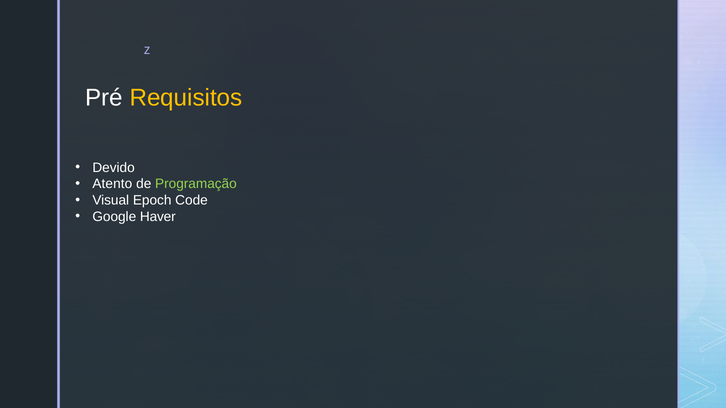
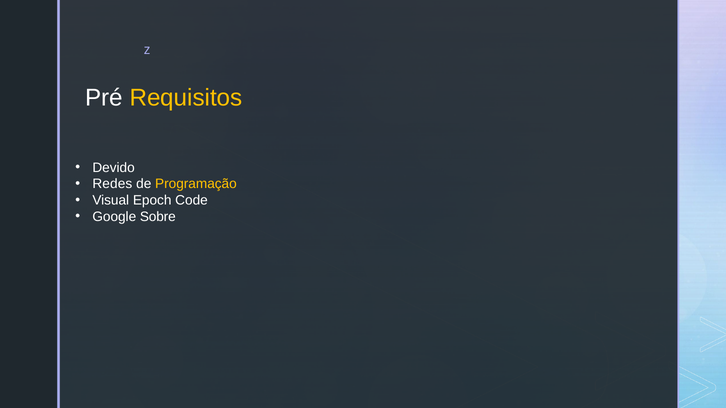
Atento: Atento -> Redes (112, 184)
Programação colour: light green -> yellow (196, 184)
Haver: Haver -> Sobre (158, 217)
